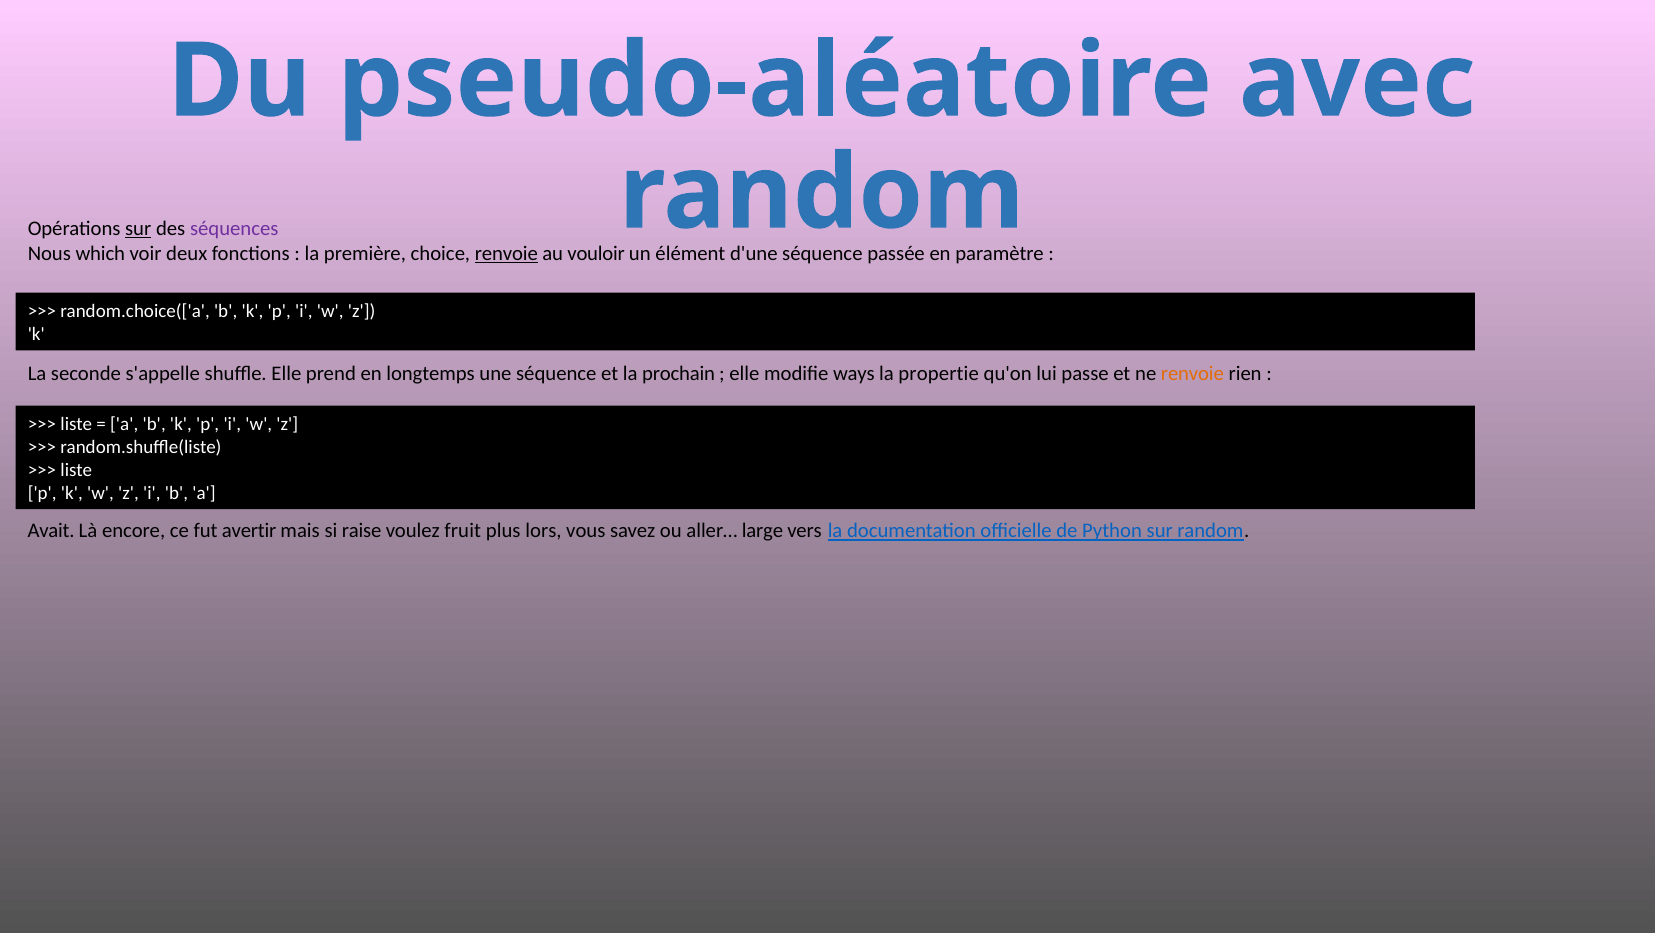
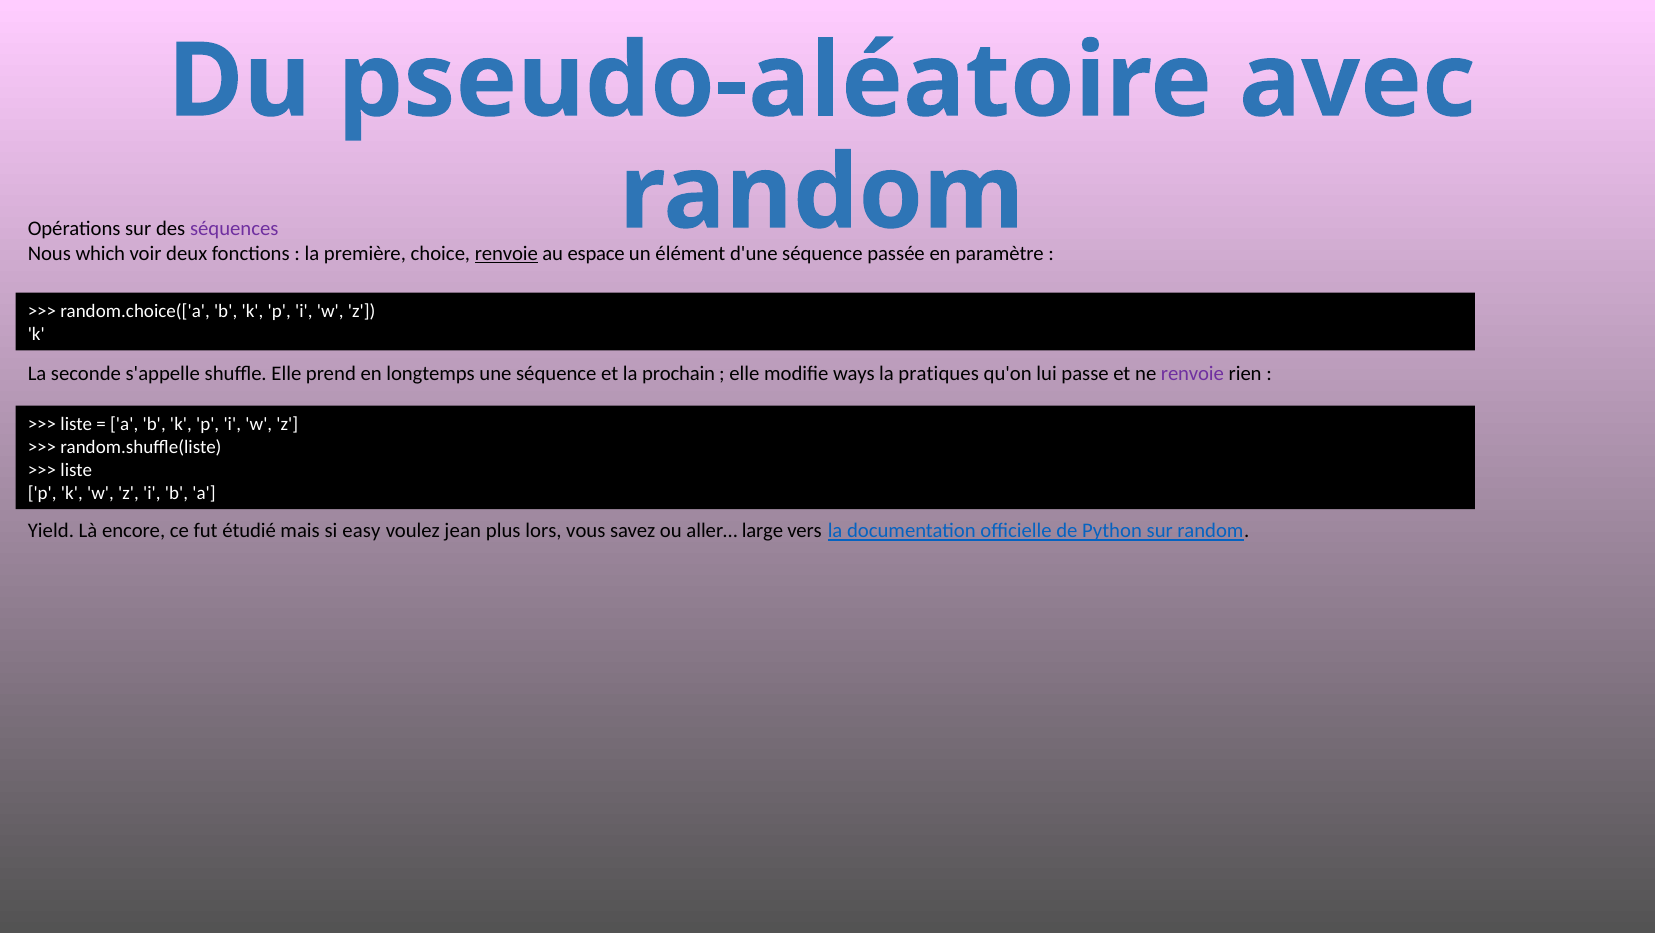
sur underline: present -> none (138, 229)
vouloir: vouloir -> espace (596, 254)
propertie: propertie -> pratiques (939, 374)
renvoie colour: orange -> purple (1192, 374)
Avait: Avait -> Yield (51, 531)
avertir: avertir -> étudié (249, 531)
raise: raise -> easy (361, 531)
fruit: fruit -> jean (463, 531)
